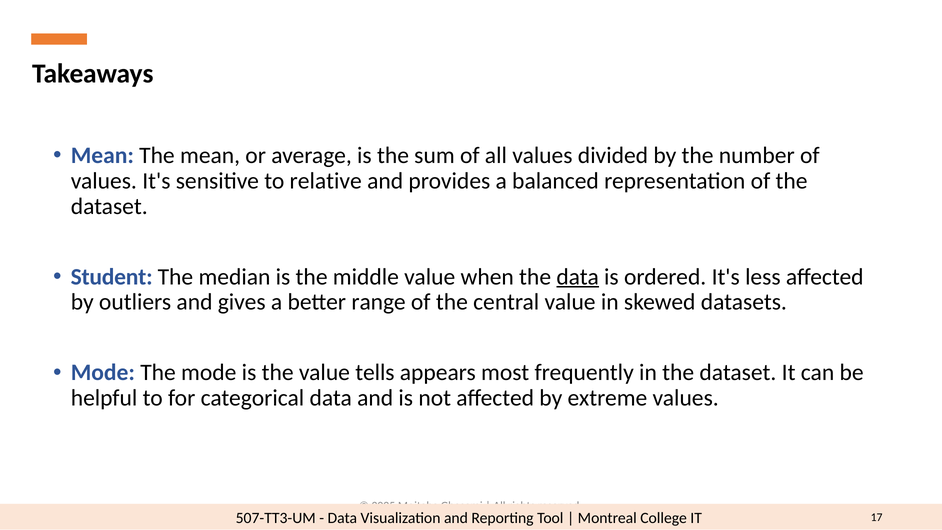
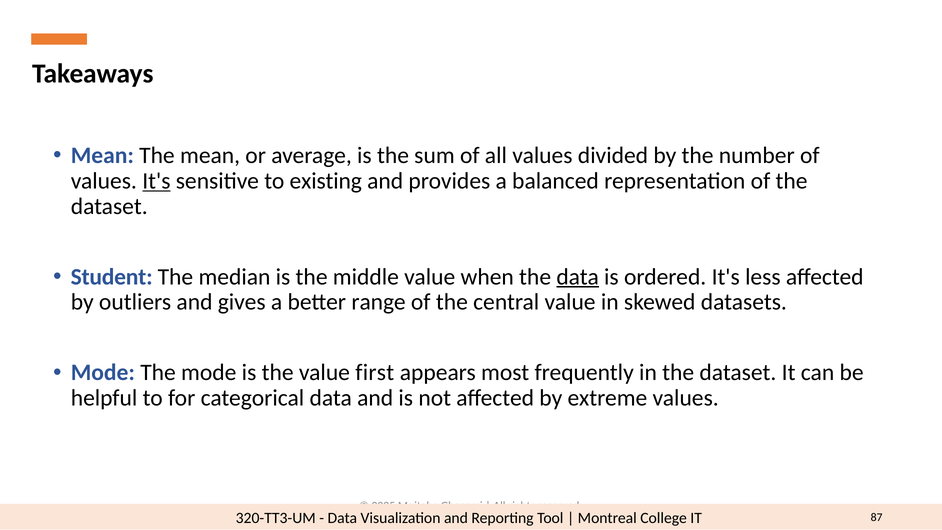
It's underline: none -> present (156, 181)
relative: relative -> existing (326, 181)
tells: tells -> first (375, 373)
507-TT3-UM: 507-TT3-UM -> 320-TT3-UM (276, 518)
17: 17 -> 87 (877, 517)
